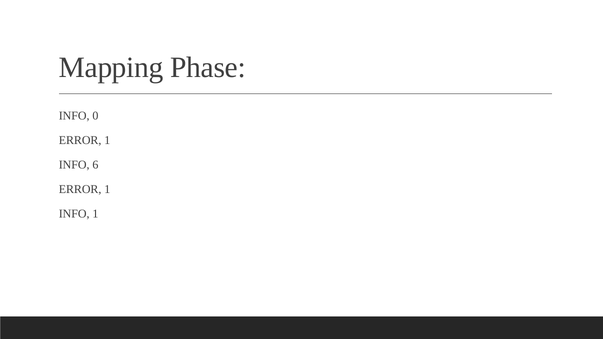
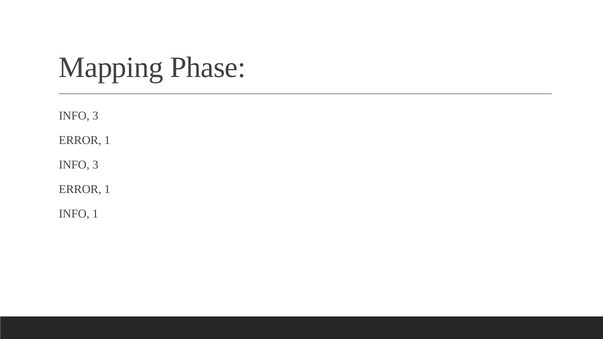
0: 0 -> 3 (95, 116)
6: 6 -> 3 (95, 165)
